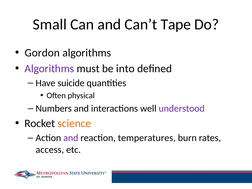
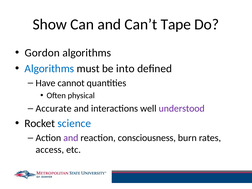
Small: Small -> Show (50, 24)
Algorithms colour: purple -> blue (49, 69)
suicide: suicide -> cannot (71, 83)
Numbers: Numbers -> Accurate (54, 109)
science colour: orange -> blue (74, 123)
temperatures: temperatures -> consciousness (147, 138)
